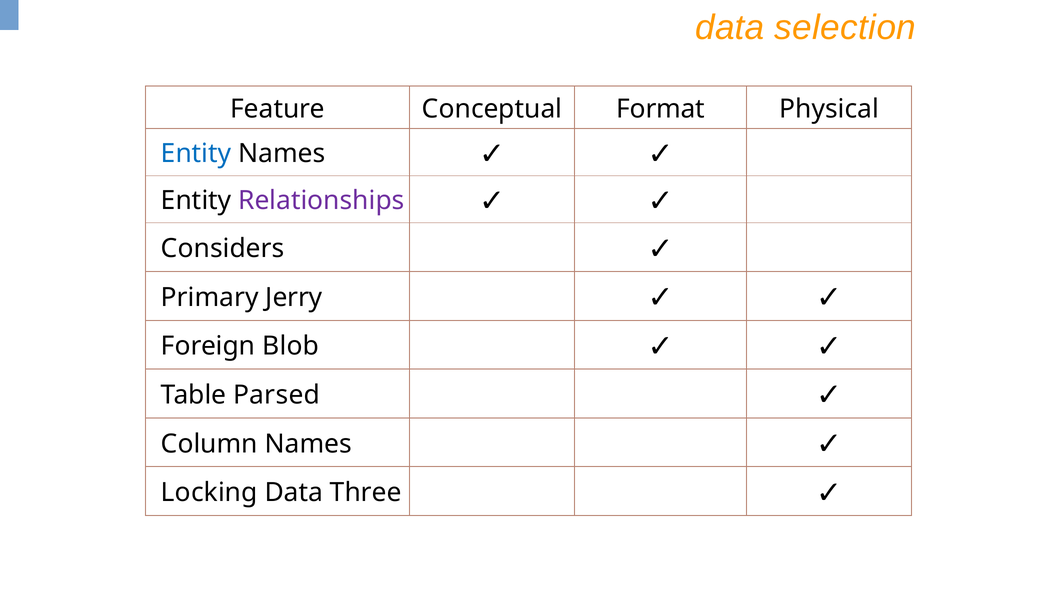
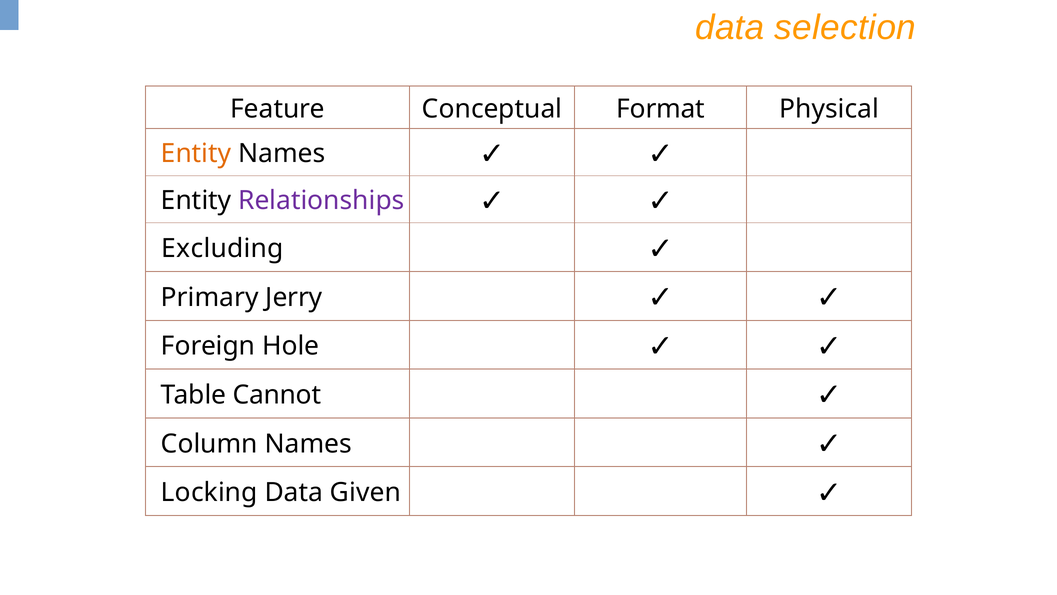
Entity colour: blue -> orange (196, 154)
Considers: Considers -> Excluding (223, 248)
Blob: Blob -> Hole (291, 346)
Parsed: Parsed -> Cannot (277, 395)
Three: Three -> Given (366, 492)
